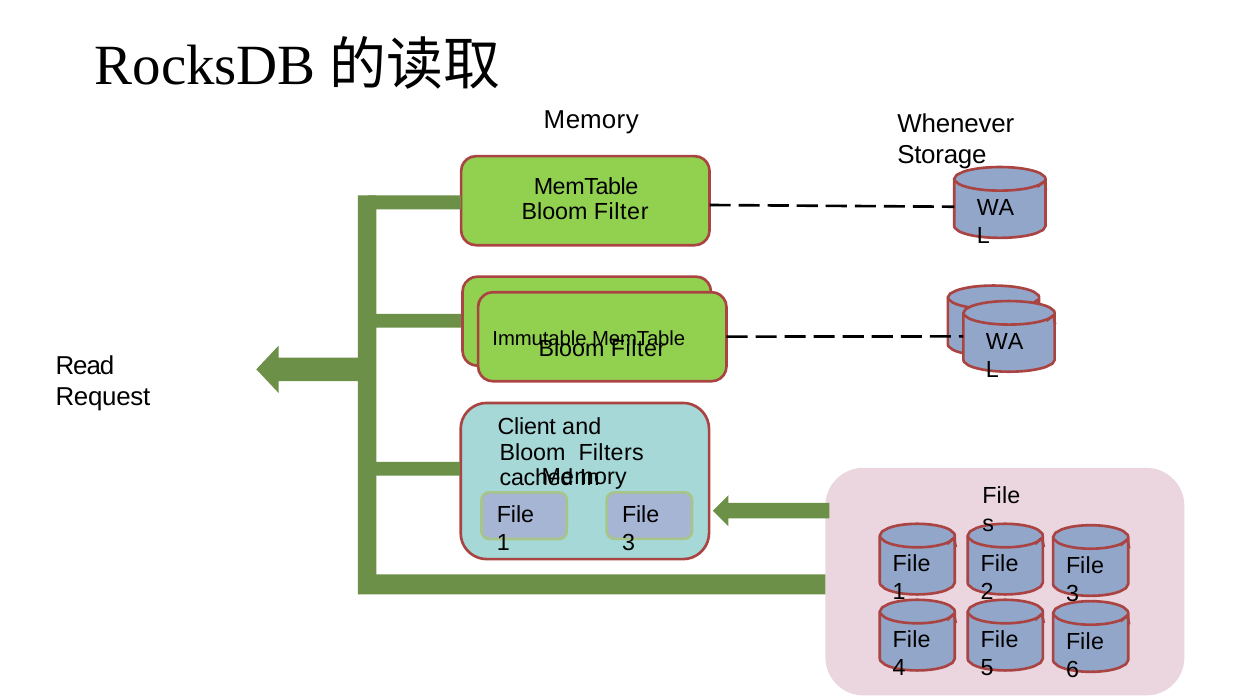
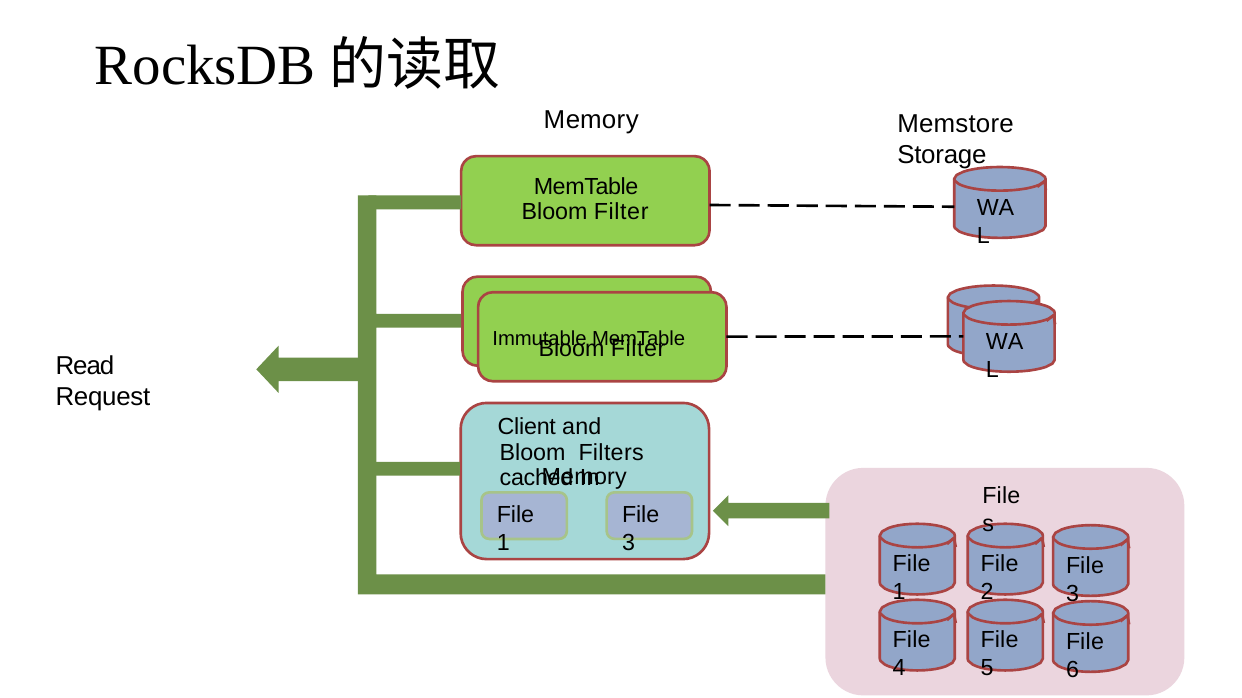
Whenever: Whenever -> Memstore (956, 124)
